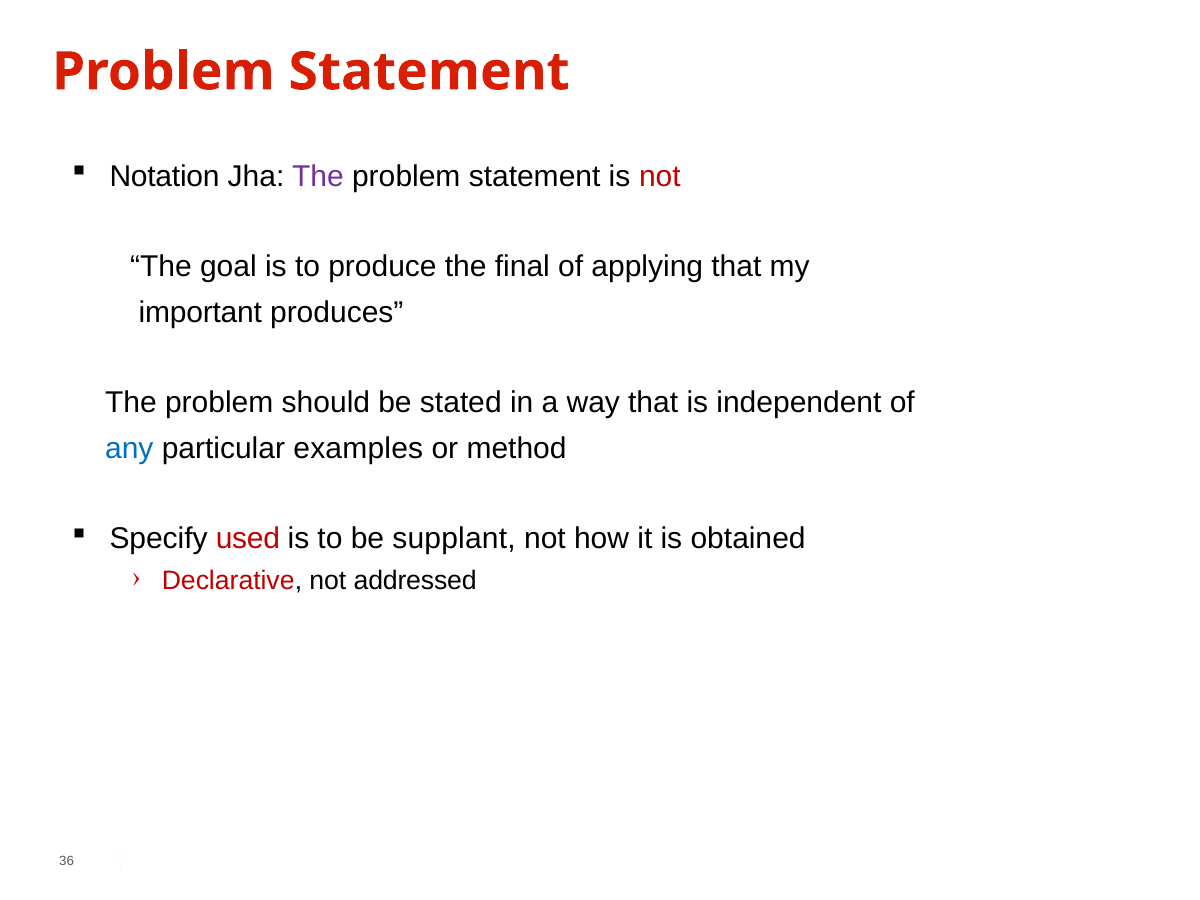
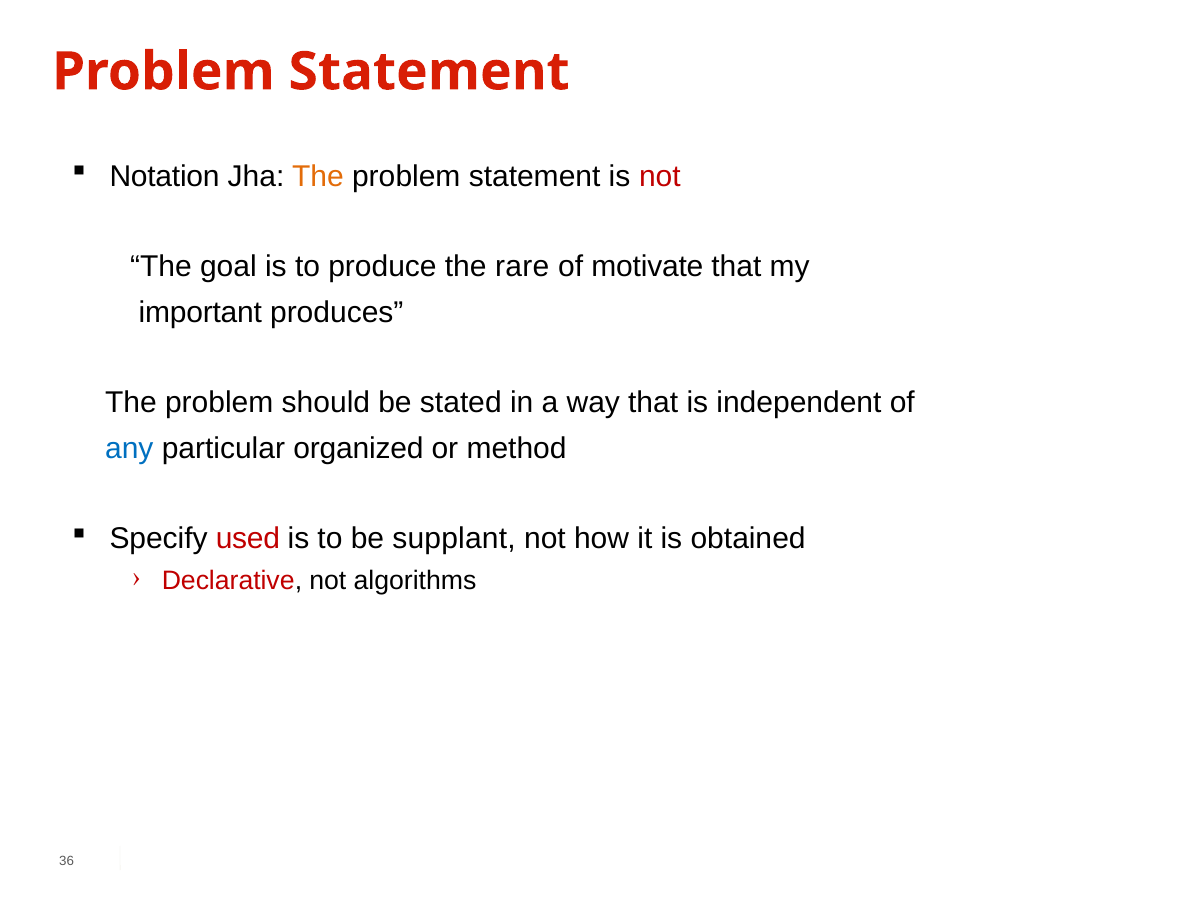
The colour: purple -> orange (318, 176)
final: final -> rare (522, 267)
applying: applying -> motivate (647, 267)
examples: examples -> organized (358, 448)
addressed: addressed -> algorithms (415, 581)
